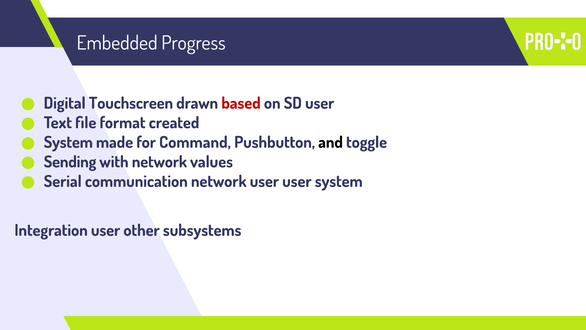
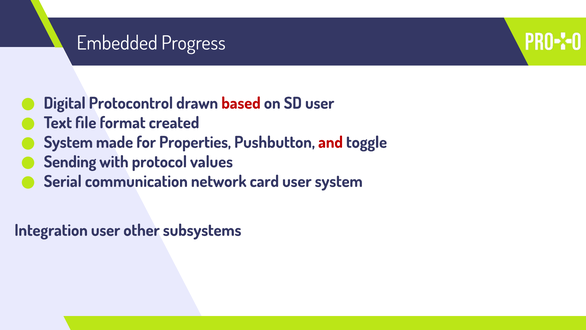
Touchscreen: Touchscreen -> Protocontrol (131, 103)
Command: Command -> Properties (195, 142)
and colour: black -> red (331, 142)
with network: network -> protocol (159, 162)
network user: user -> card (264, 181)
